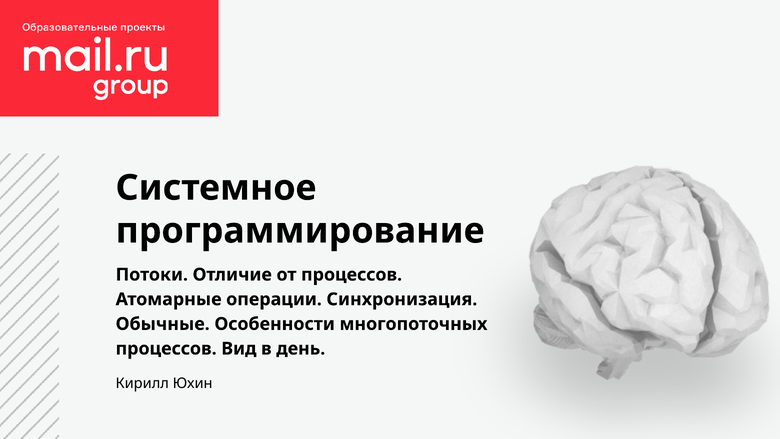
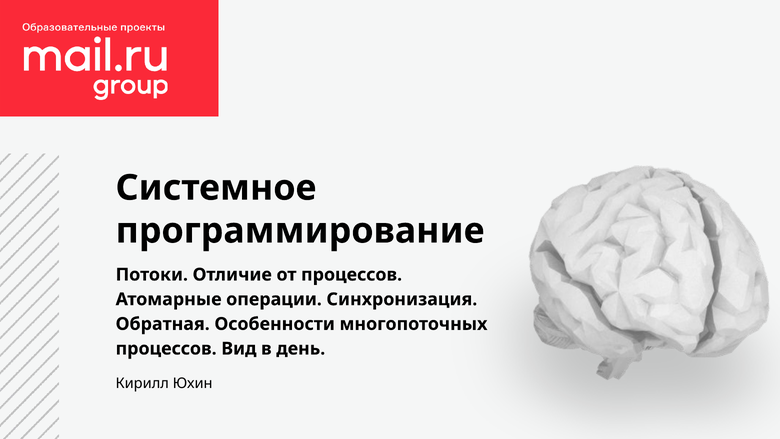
Обычные: Обычные -> Обратная (163, 324)
